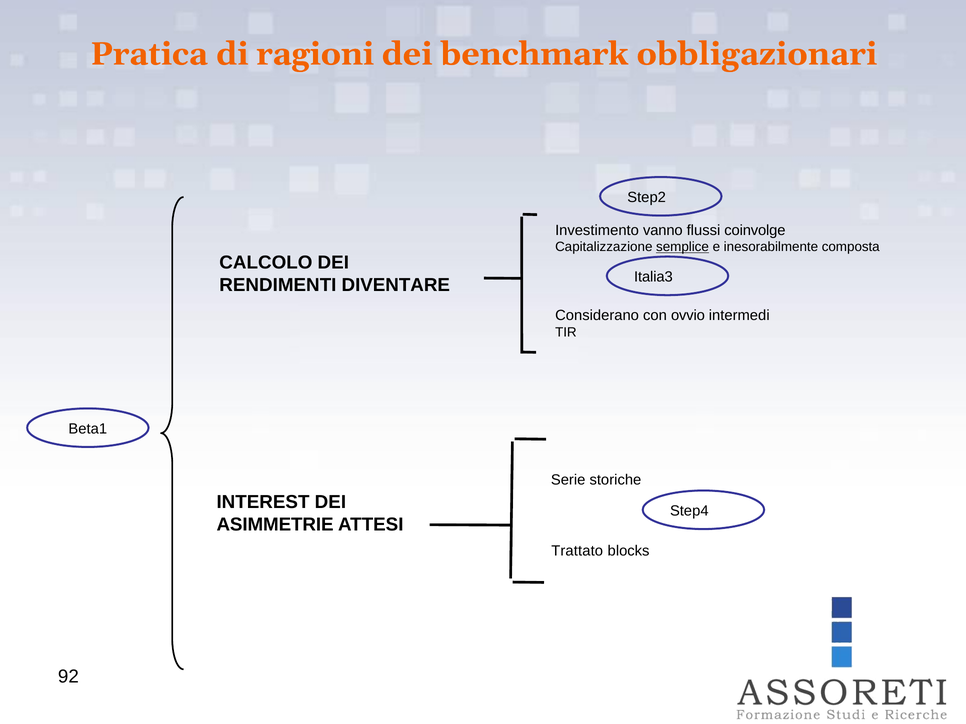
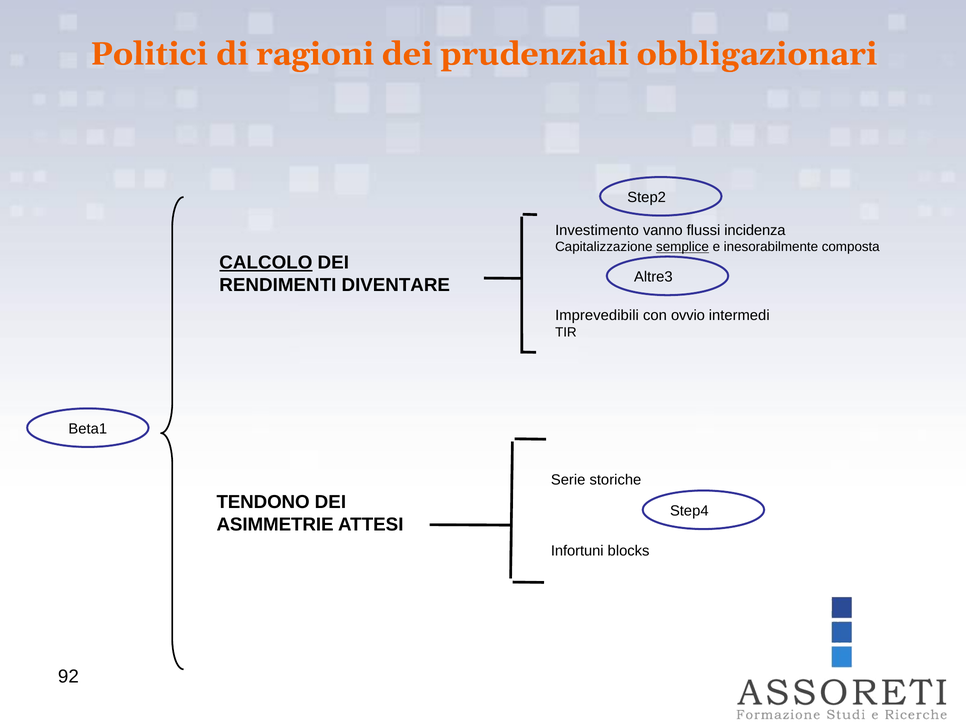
Pratica: Pratica -> Politici (149, 54)
benchmark: benchmark -> prudenziali (535, 54)
coinvolge: coinvolge -> incidenza (755, 230)
CALCOLO underline: none -> present (266, 263)
Italia3: Italia3 -> Altre3 (653, 277)
Considerano: Considerano -> Imprevedibili (597, 316)
INTEREST: INTEREST -> TENDONO (263, 502)
Trattato: Trattato -> Infortuni (577, 551)
